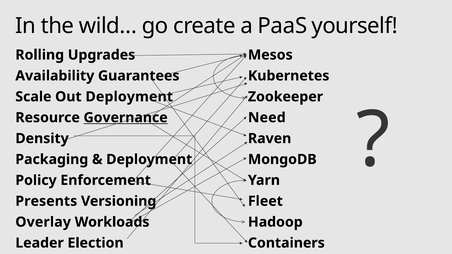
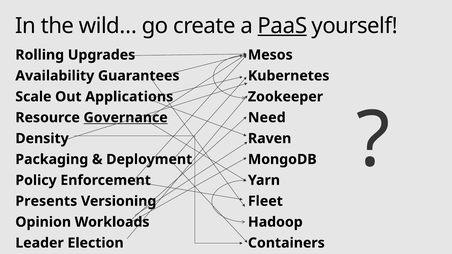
PaaS underline: none -> present (282, 26)
Out Deployment: Deployment -> Applications (129, 97)
Overlay: Overlay -> Opinion (43, 222)
